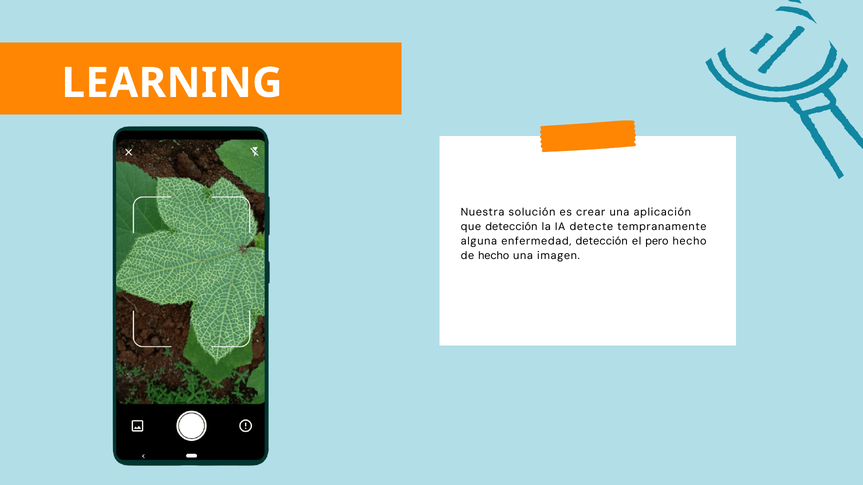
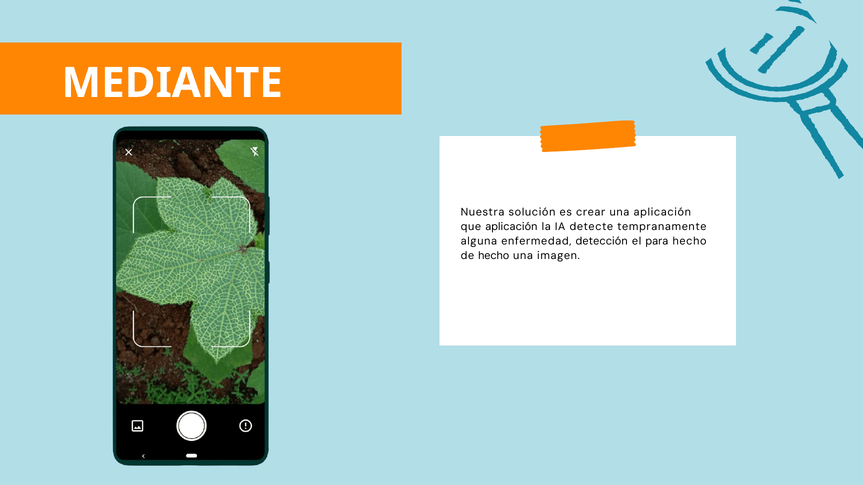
LEARNING: LEARNING -> MEDIANTE (172, 83)
que detección: detección -> aplicación (511, 227)
pero: pero -> para (657, 241)
